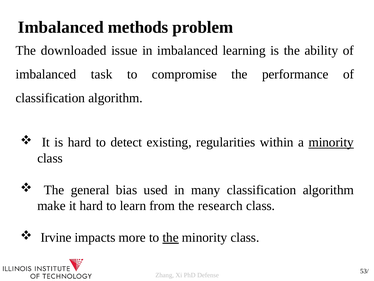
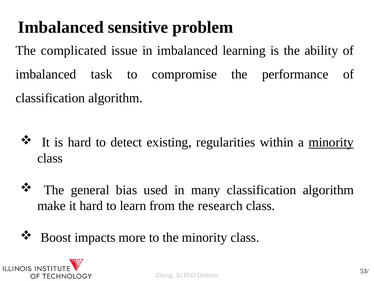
methods: methods -> sensitive (138, 27)
downloaded: downloaded -> complicated (74, 50)
Irvine: Irvine -> Boost (56, 237)
the underline: present -> none (171, 237)
